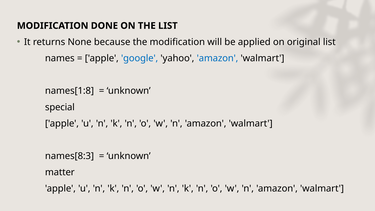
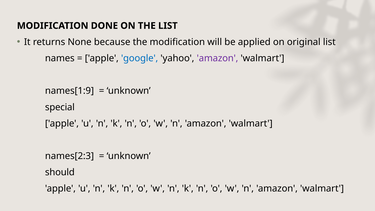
amazon colour: blue -> purple (217, 58)
names[1:8: names[1:8 -> names[1:9 (70, 91)
names[8:3: names[8:3 -> names[2:3 (70, 156)
matter: matter -> should (60, 172)
